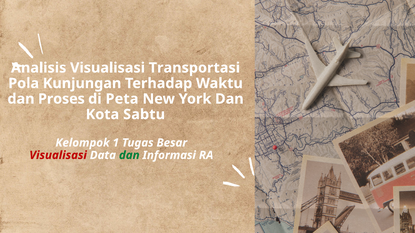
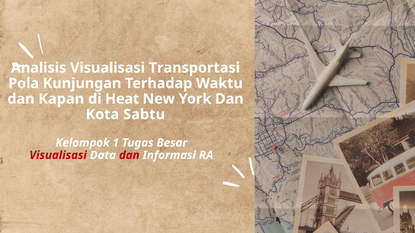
Proses: Proses -> Kapan (61, 99)
Peta: Peta -> Heat (122, 99)
dan colour: green -> red (129, 155)
